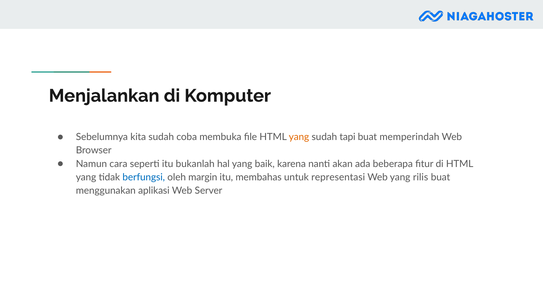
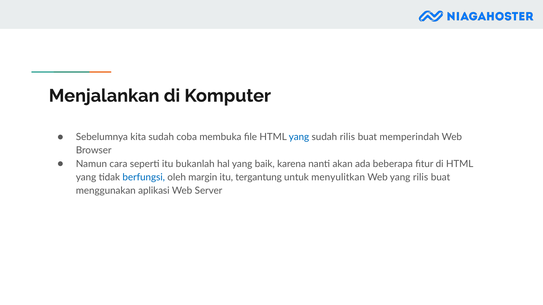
yang colour: orange -> blue (299, 137)
sudah tapi: tapi -> rilis (347, 137)
membahas: membahas -> tergantung (259, 178)
representasi: representasi -> menyulitkan (338, 178)
